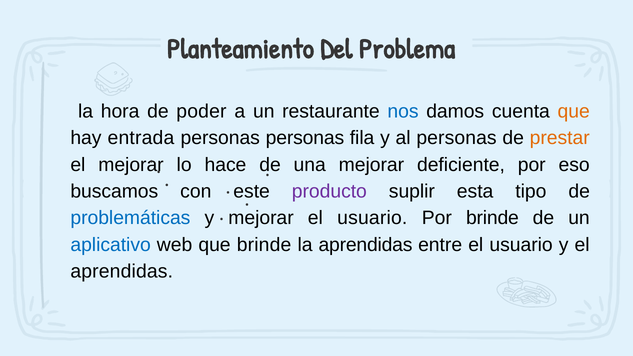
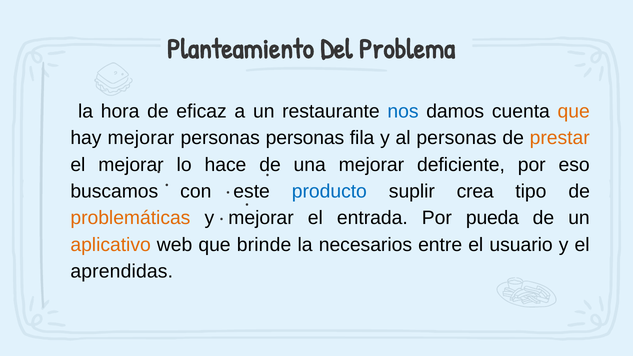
poder: poder -> eficaz (202, 111)
hay entrada: entrada -> mejorar (141, 138)
producto colour: purple -> blue (329, 191)
esta: esta -> crea (475, 191)
problemáticas colour: blue -> orange (130, 218)
mejorar el usuario: usuario -> entrada (372, 218)
Por brinde: brinde -> pueda (492, 218)
aplicativo colour: blue -> orange (111, 245)
la aprendidas: aprendidas -> necesarios (365, 245)
